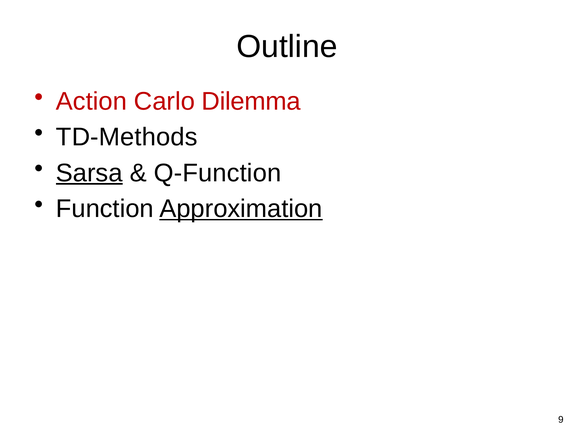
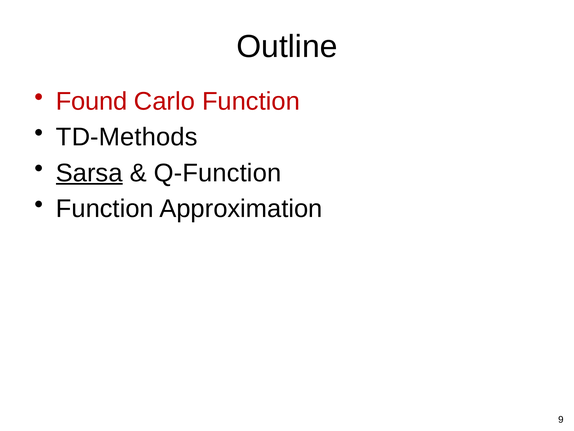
Action: Action -> Found (92, 101)
Carlo Dilemma: Dilemma -> Function (251, 101)
Approximation underline: present -> none (241, 208)
